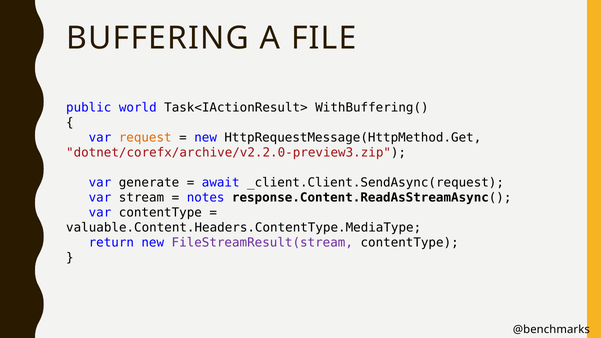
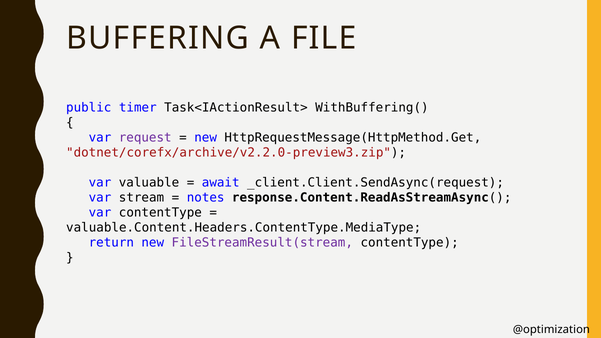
world: world -> timer (138, 108)
request colour: orange -> purple (145, 138)
generate: generate -> valuable (149, 183)
@benchmarks: @benchmarks -> @optimization (551, 330)
